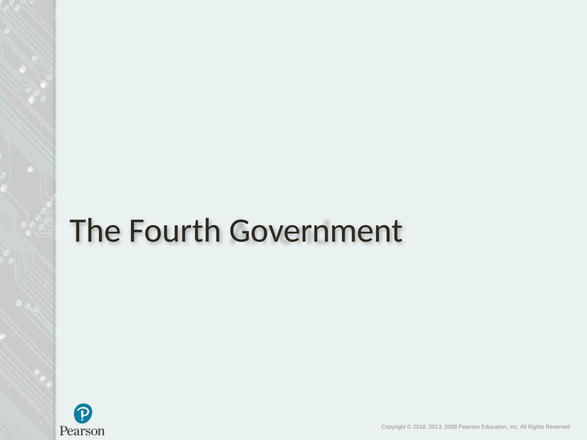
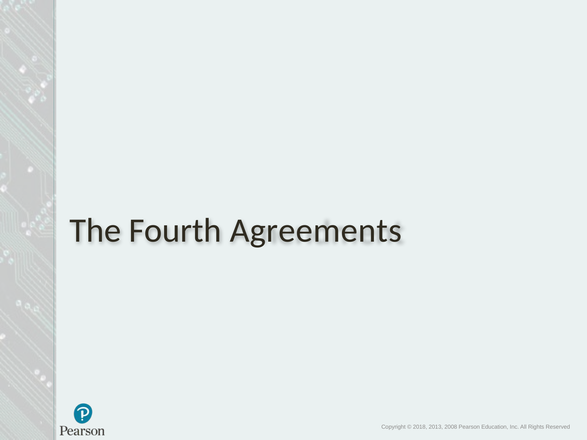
Government: Government -> Agreements (316, 231)
